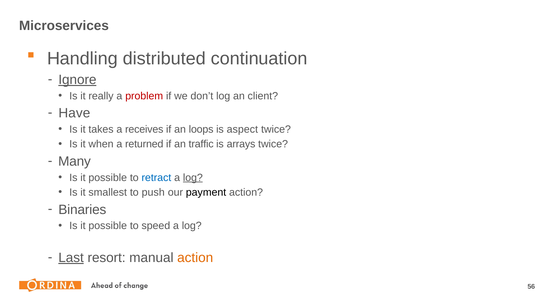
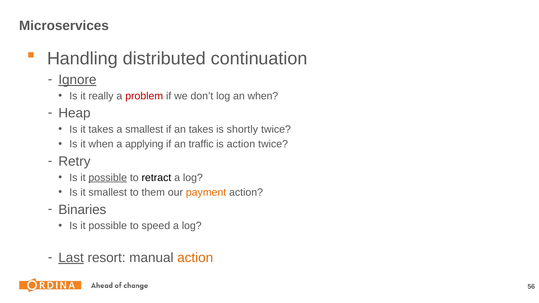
an client: client -> when (263, 96)
Have: Have -> Heap (74, 113)
a receives: receives -> smallest (144, 130)
an loops: loops -> takes (201, 130)
aspect: aspect -> shortly (242, 130)
returned: returned -> applying (144, 144)
is arrays: arrays -> action (241, 144)
Many: Many -> Retry (74, 161)
possible underline: none -> present (108, 178)
retract colour: blue -> black (156, 178)
log underline: present -> none (193, 178)
push: push -> them (153, 192)
payment colour: black -> orange (206, 192)
